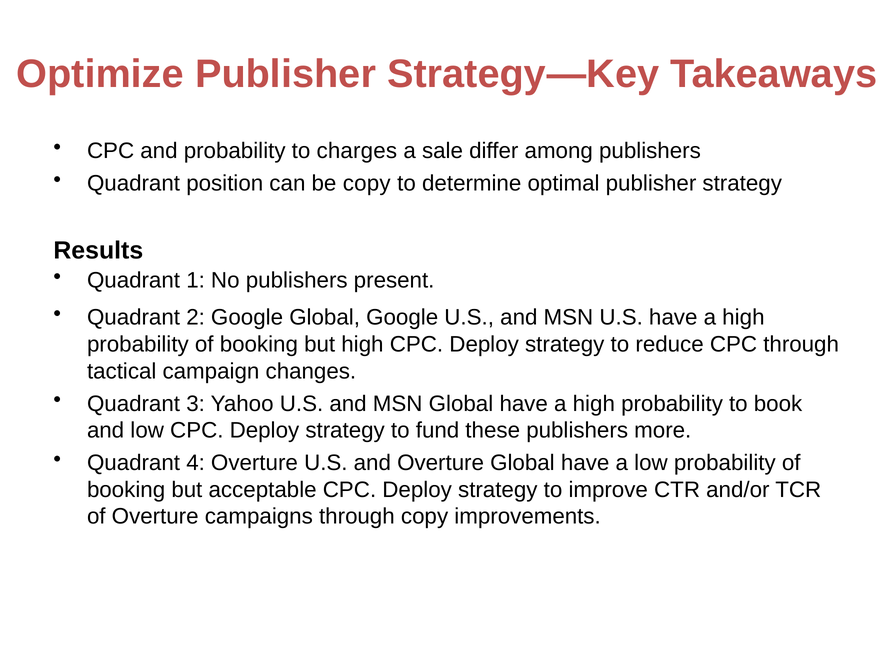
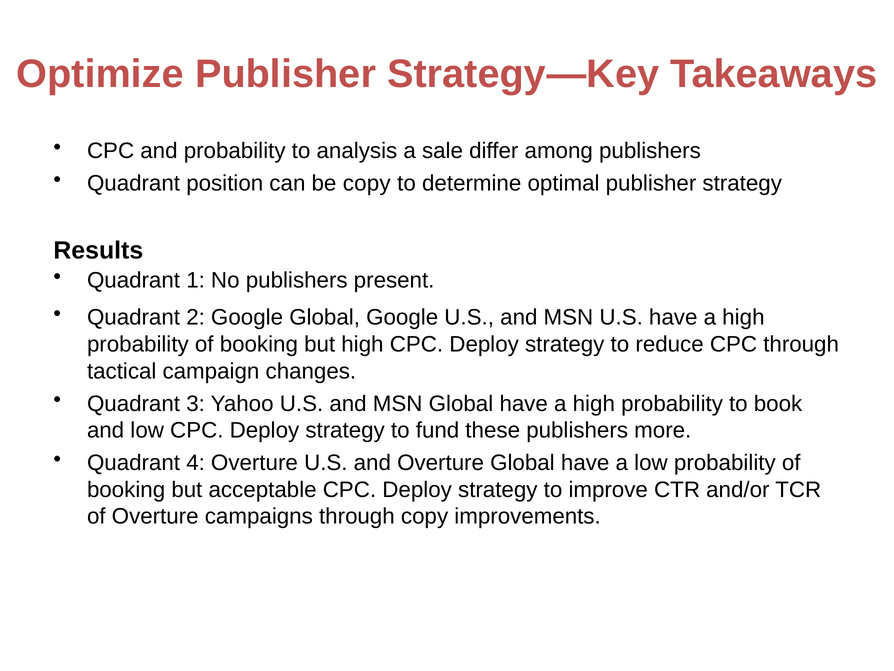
charges: charges -> analysis (357, 151)
